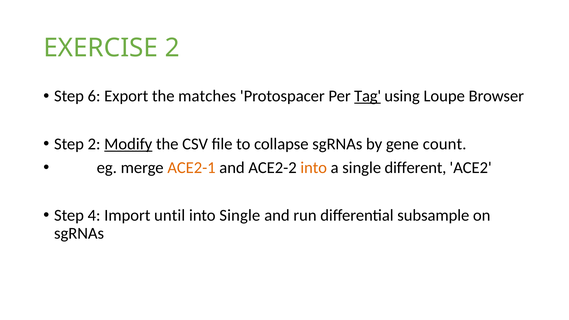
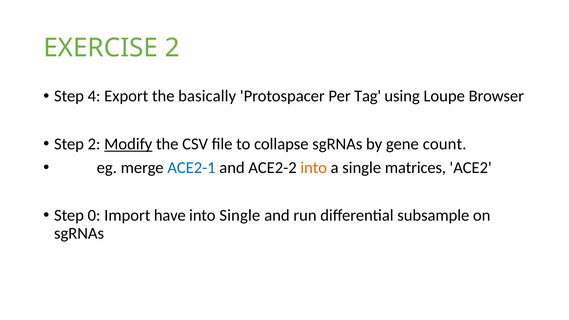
6: 6 -> 4 (94, 96)
matches: matches -> basically (207, 96)
Tag underline: present -> none (368, 96)
ACE2-1 colour: orange -> blue (191, 168)
different: different -> matrices (415, 168)
4: 4 -> 0 (94, 215)
until: until -> have (170, 215)
